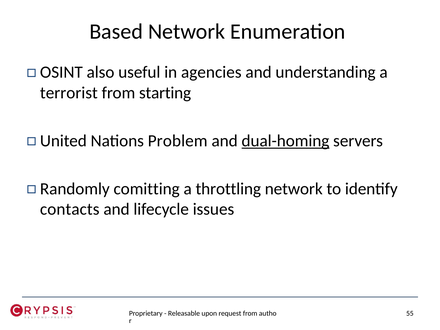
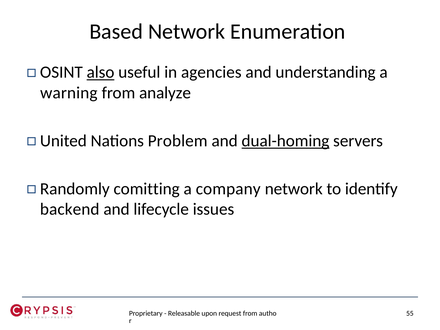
also underline: none -> present (101, 72)
terrorist: terrorist -> warning (69, 93)
starting: starting -> analyze (165, 93)
throttling: throttling -> company (228, 189)
contacts: contacts -> backend (70, 209)
